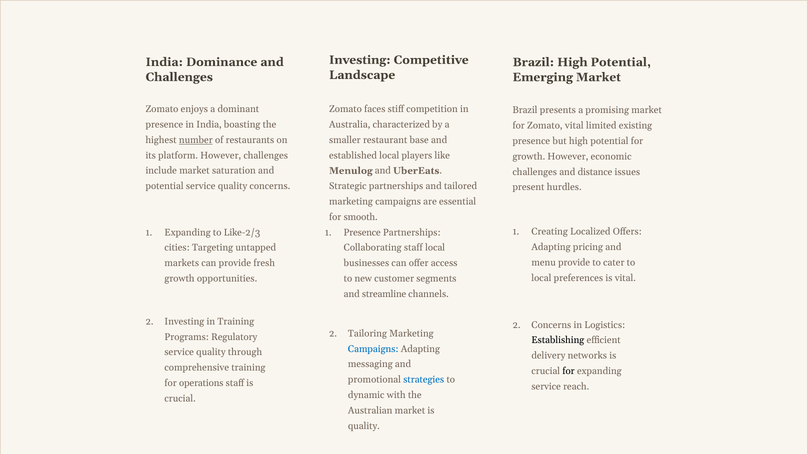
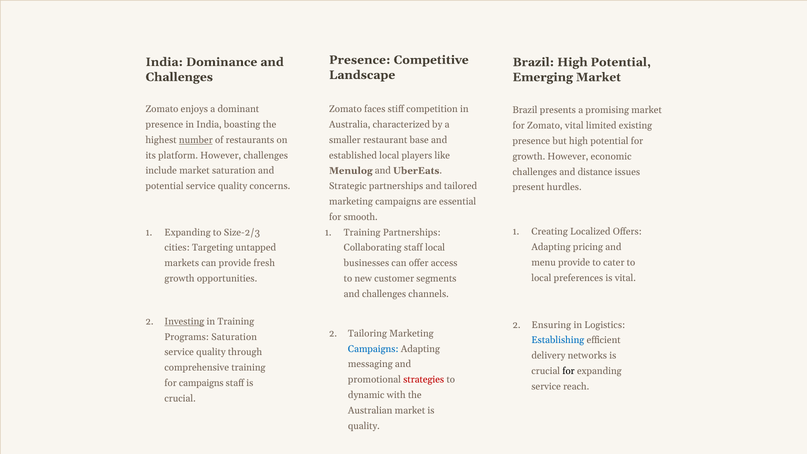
Investing: Investing -> Presence (360, 60)
Like-2/3: Like-2/3 -> Size-2/3 (242, 232)
Presence: Presence -> Training (362, 232)
streamline: streamline -> challenges (384, 294)
Investing underline: none -> present (184, 321)
Concerns: Concerns -> Ensuring (551, 325)
Programs Regulatory: Regulatory -> Saturation (234, 337)
Establishing colour: black -> blue (558, 340)
strategies colour: blue -> red (424, 380)
for operations: operations -> campaigns (201, 383)
